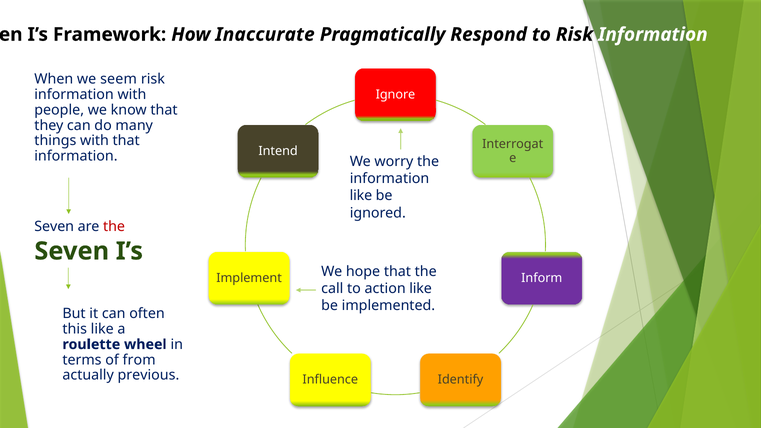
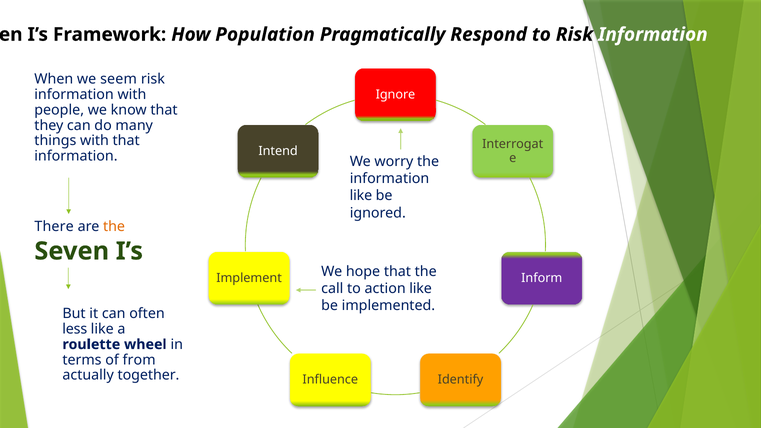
Inaccurate: Inaccurate -> Population (265, 34)
Seven: Seven -> There (54, 227)
the colour: red -> orange (114, 227)
this: this -> less (75, 329)
previous: previous -> together (148, 375)
